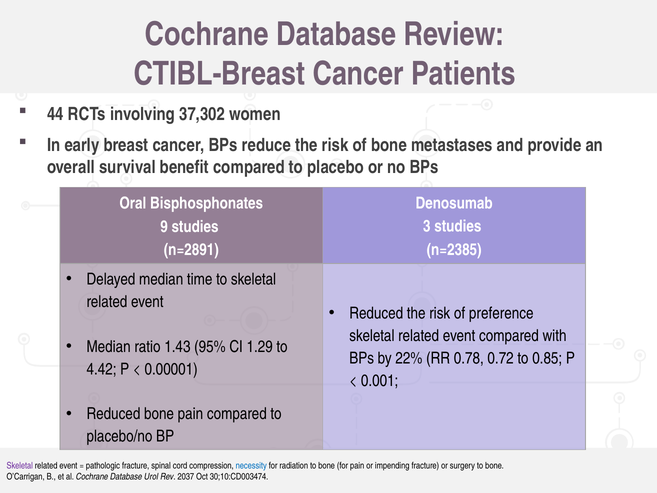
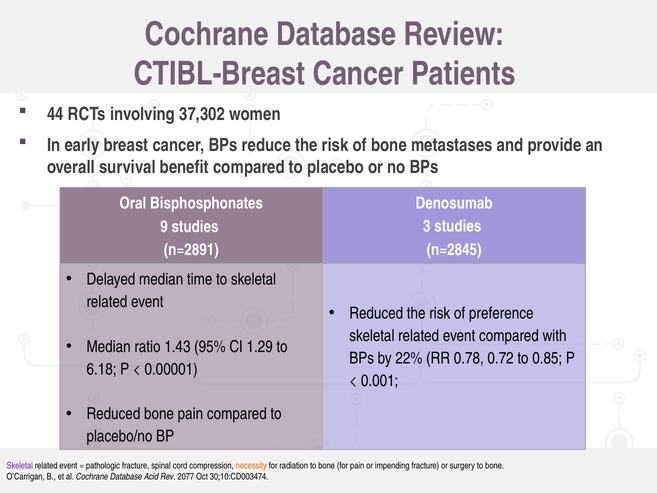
n=2385: n=2385 -> n=2845 (454, 250)
4.42: 4.42 -> 6.18 (102, 369)
necessity colour: blue -> orange (251, 465)
Urol: Urol -> Acid (151, 476)
2037: 2037 -> 2077 (186, 476)
